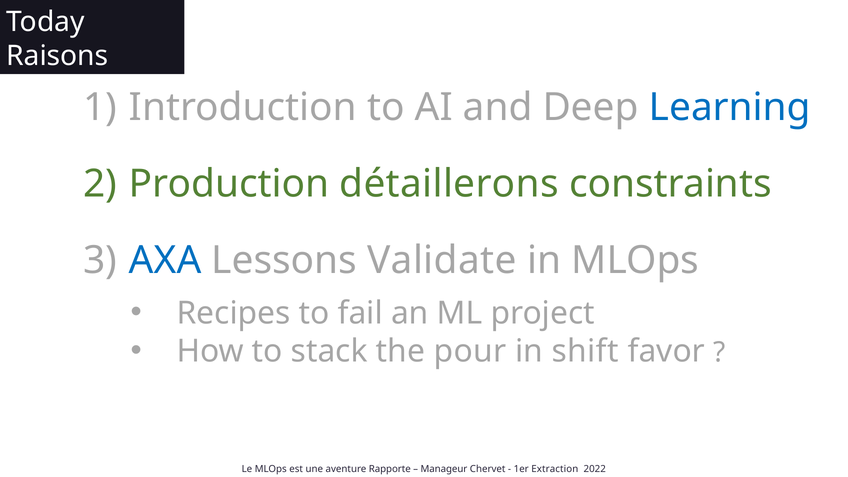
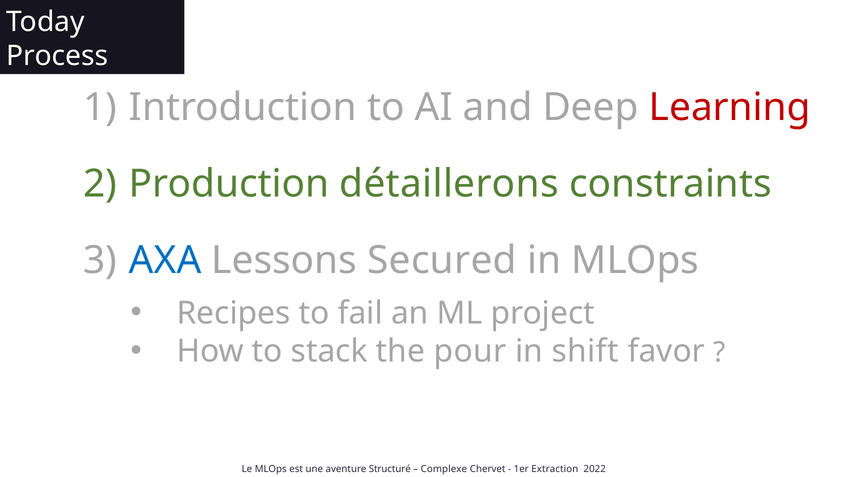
Raisons: Raisons -> Process (57, 56)
Learning colour: blue -> red (730, 107)
Validate: Validate -> Secured (442, 261)
Rapporte: Rapporte -> Structuré (390, 469)
Manageur: Manageur -> Complexe (444, 469)
